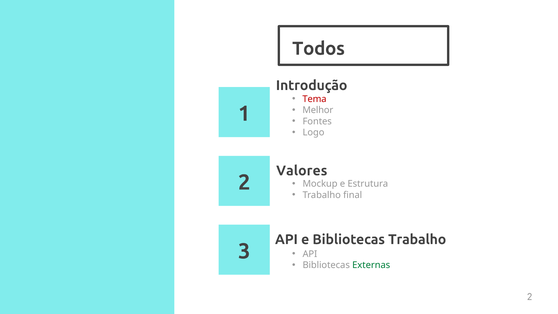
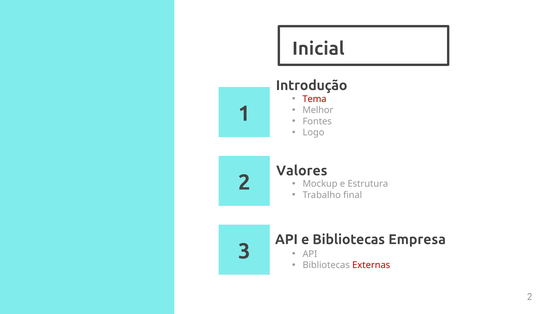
Todos: Todos -> Inicial (318, 49)
Bibliotecas Trabalho: Trabalho -> Empresa (417, 239)
Externas colour: green -> red (371, 265)
